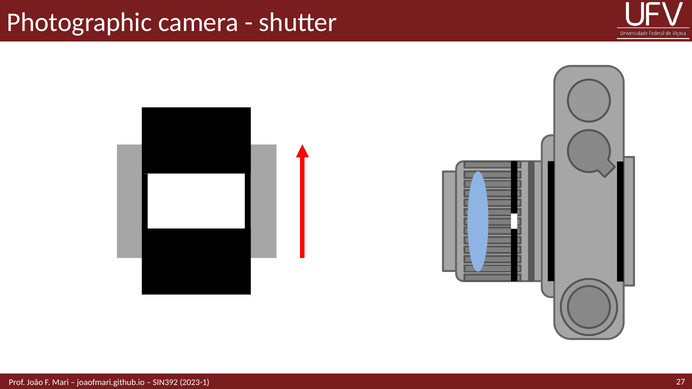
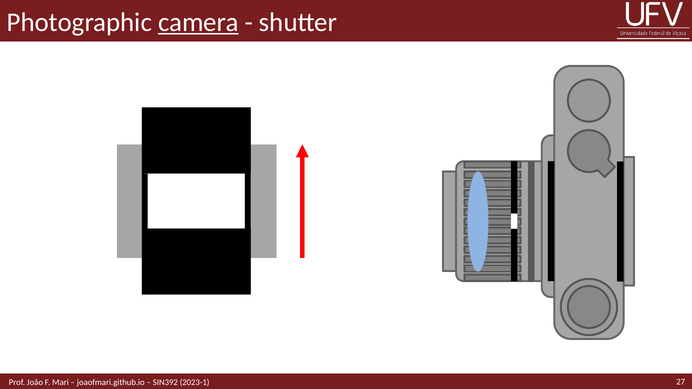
camera underline: none -> present (198, 22)
